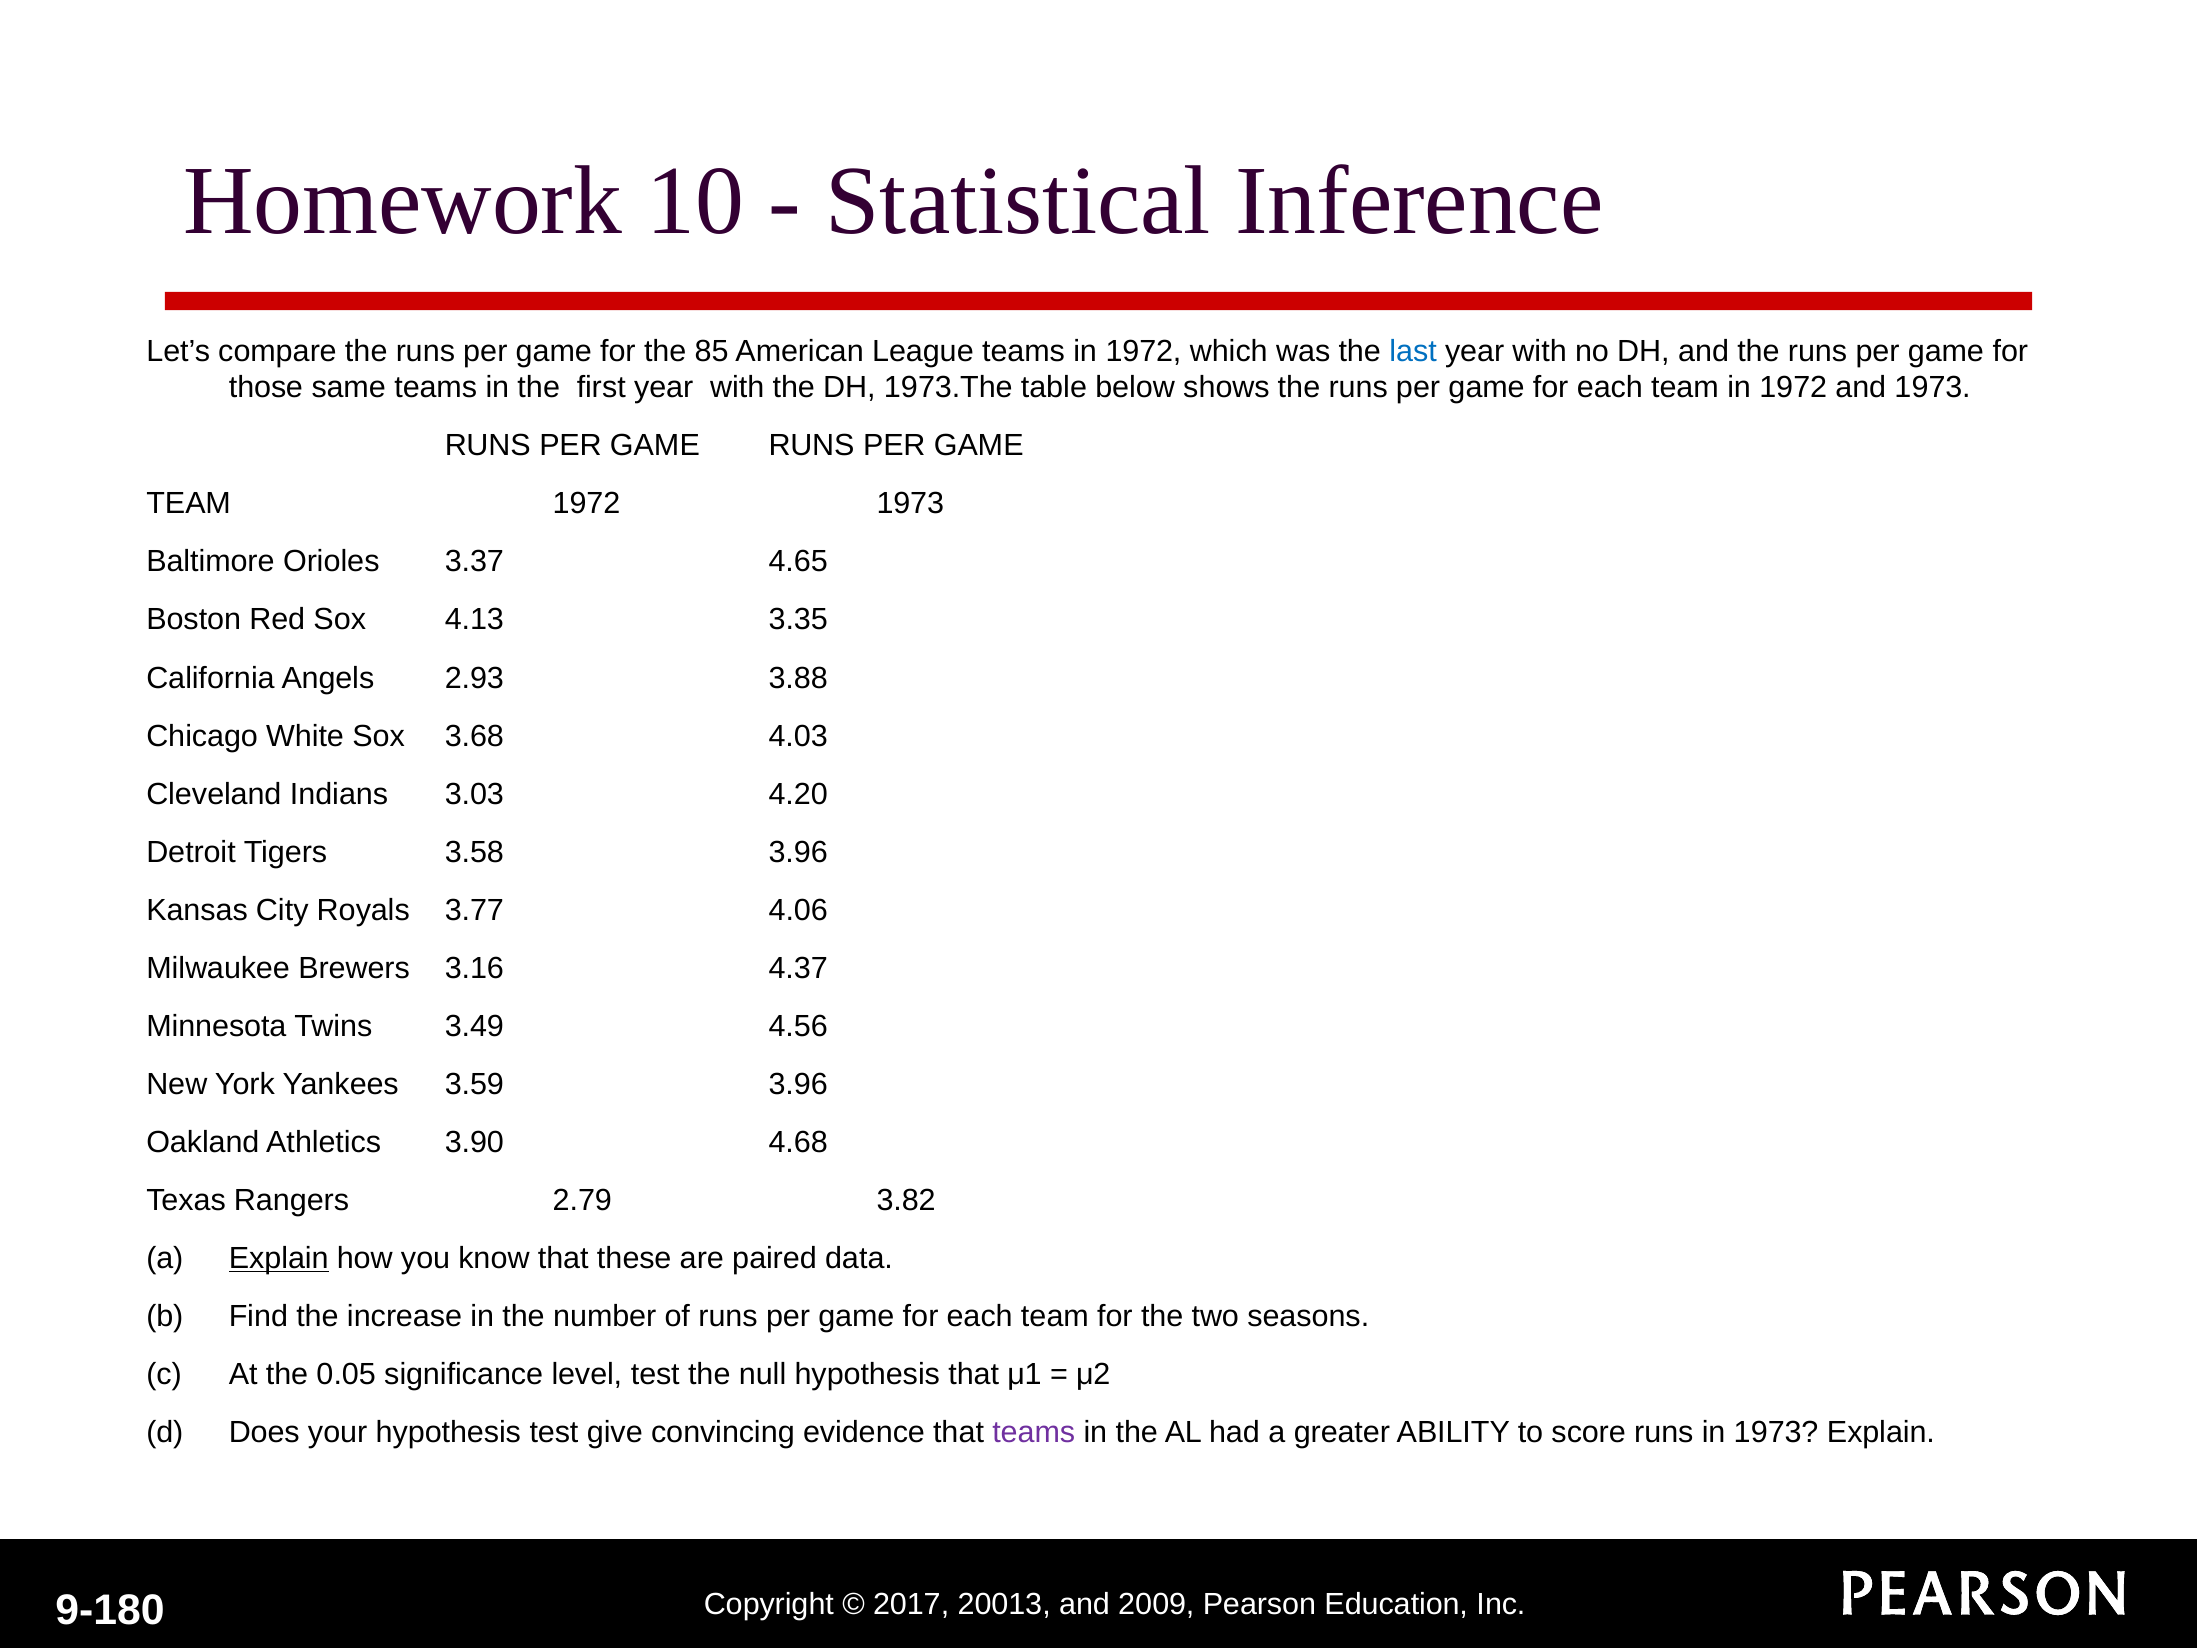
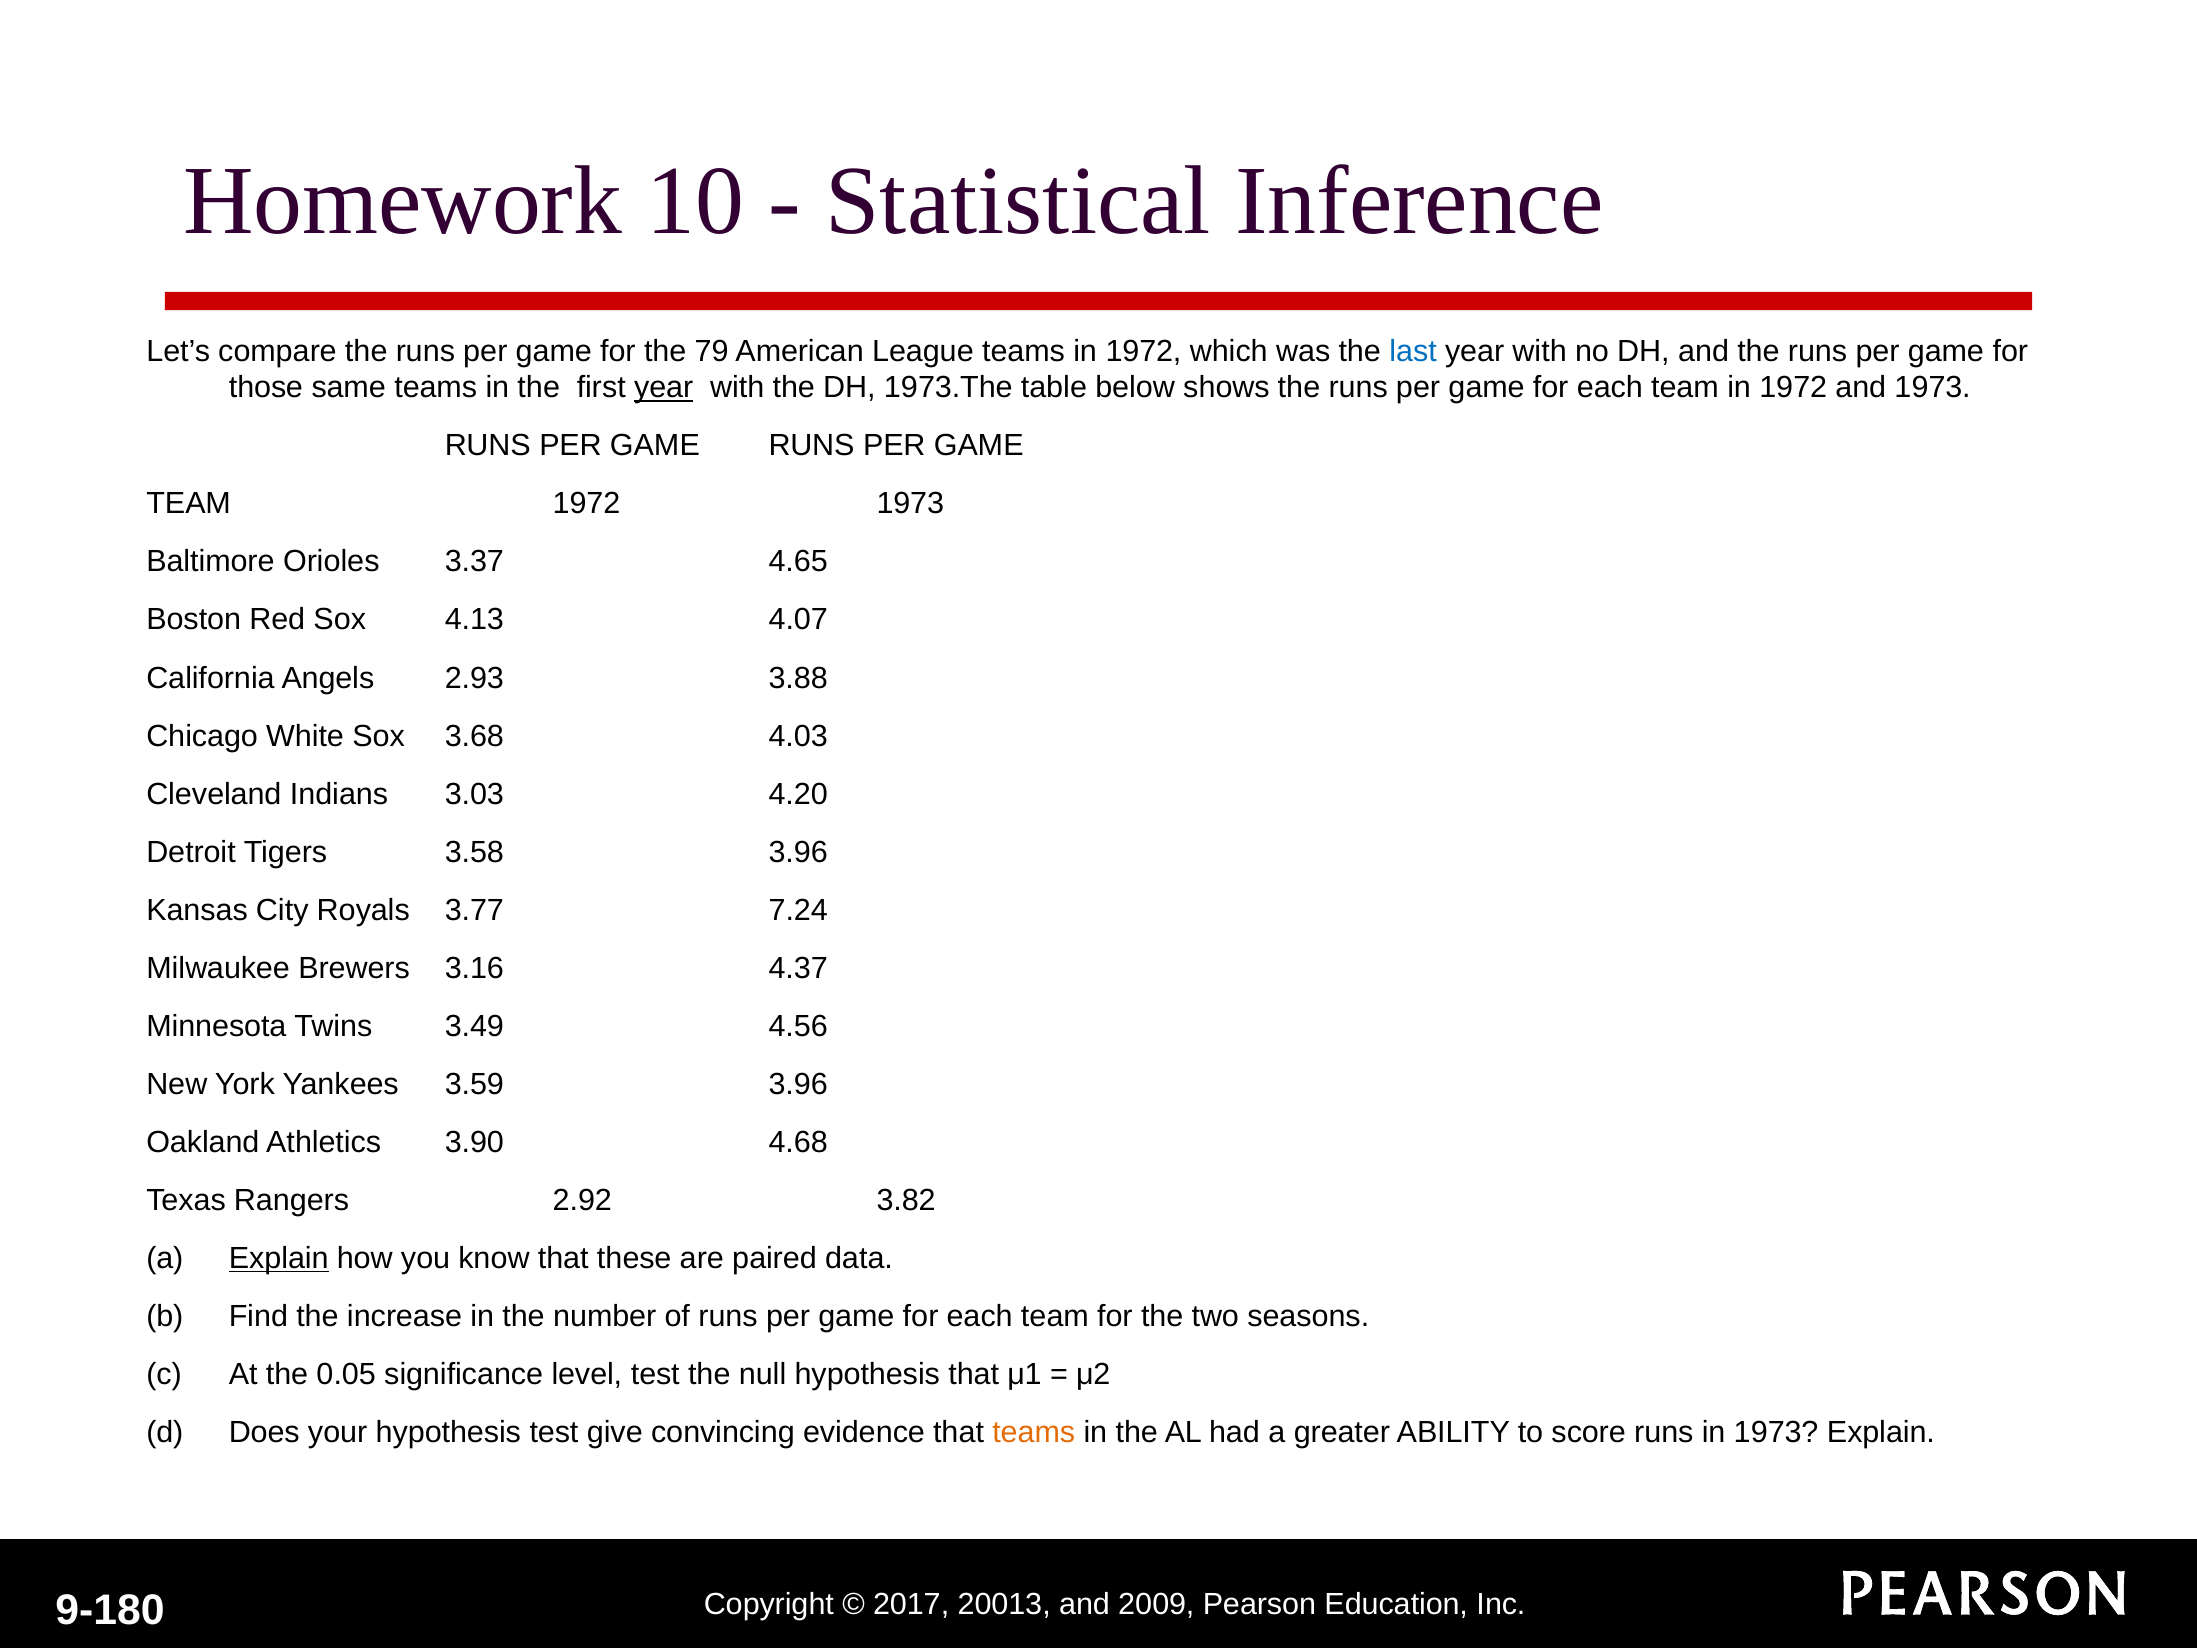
85: 85 -> 79 (712, 351)
year underline: none -> present (664, 388)
3.35: 3.35 -> 4.07 (798, 620)
4.06: 4.06 -> 7.24 (798, 910)
2.79: 2.79 -> 2.92 (582, 1200)
teams colour: purple -> orange (1034, 1432)
